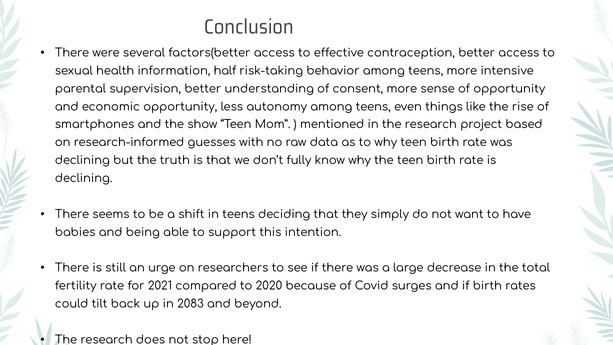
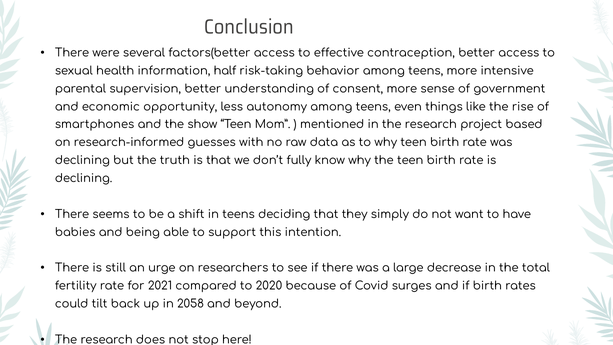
of opportunity: opportunity -> government (509, 89)
2083: 2083 -> 2058 (191, 304)
